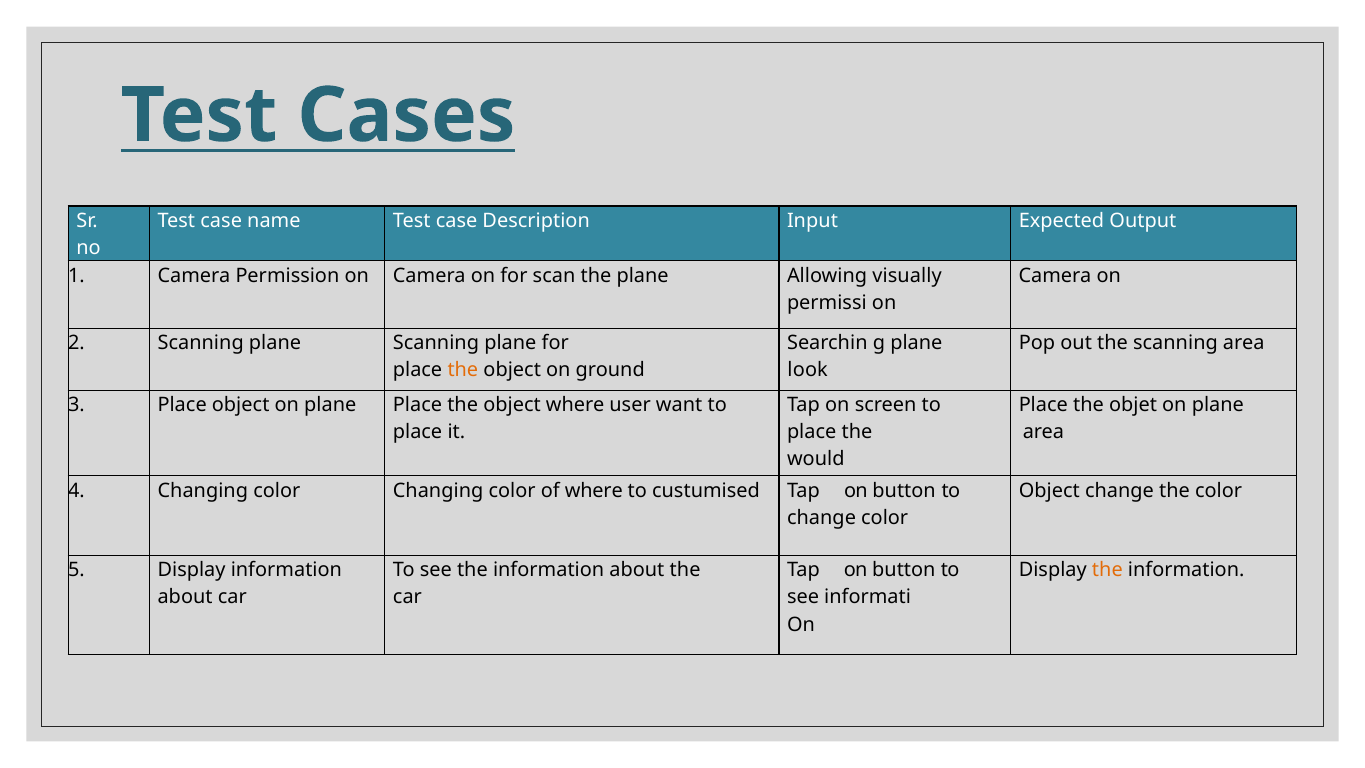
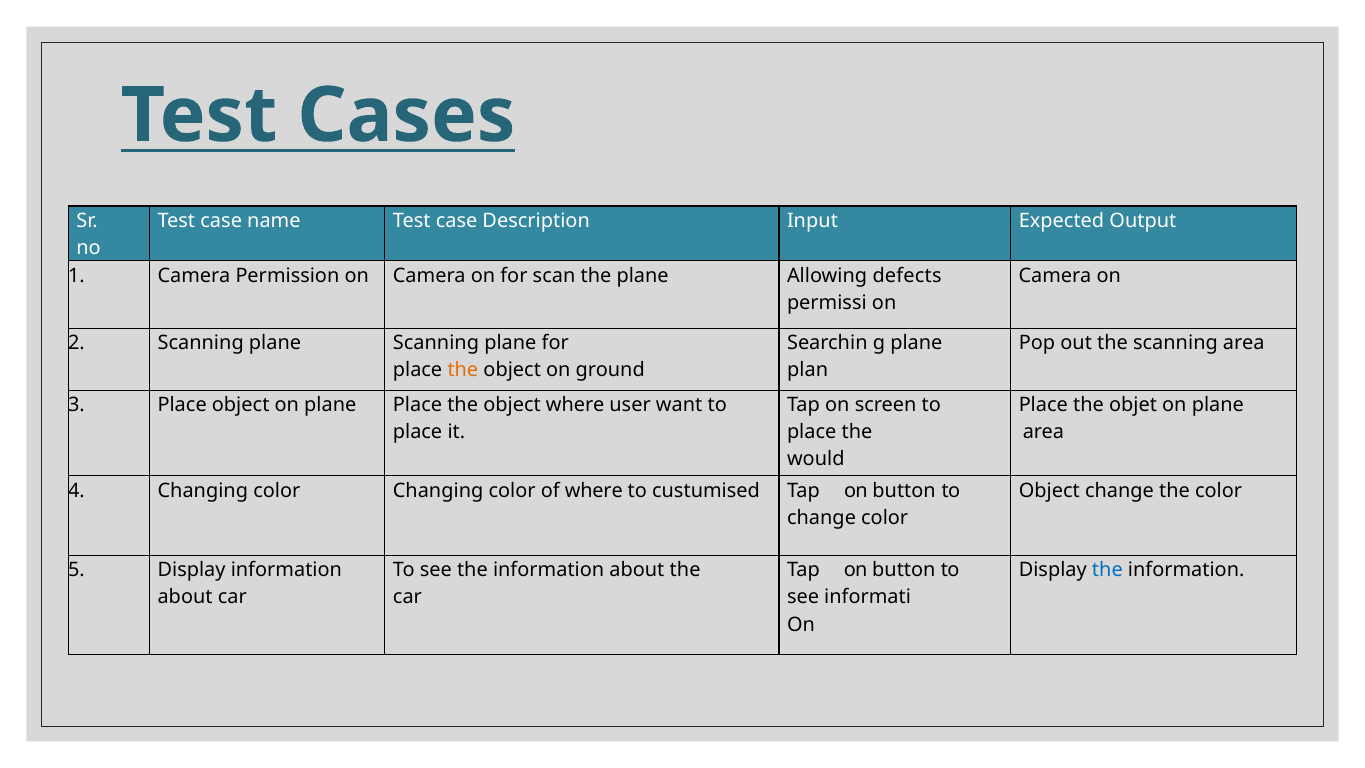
visually: visually -> defects (907, 275)
look: look -> plan (808, 370)
the colour: orange -> blue (1107, 570)
